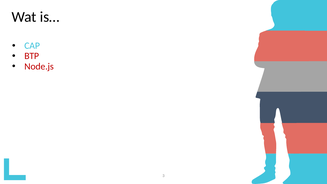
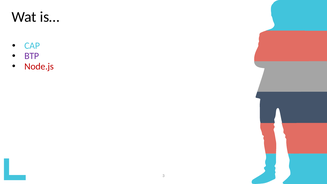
BTP colour: red -> purple (32, 56)
